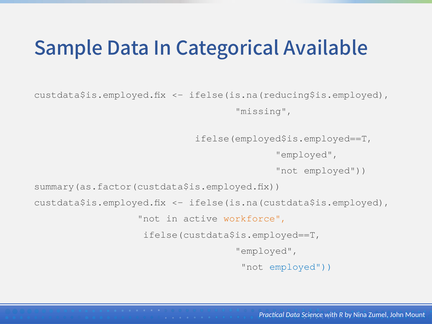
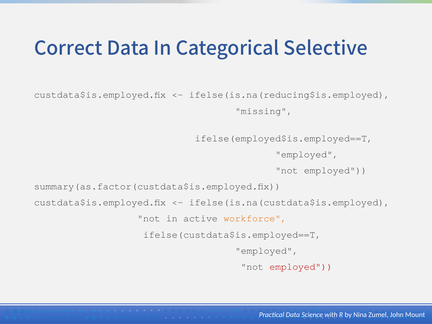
Sample: Sample -> Correct (68, 48)
Available: Available -> Selective (326, 48)
employed colour: blue -> red (301, 267)
